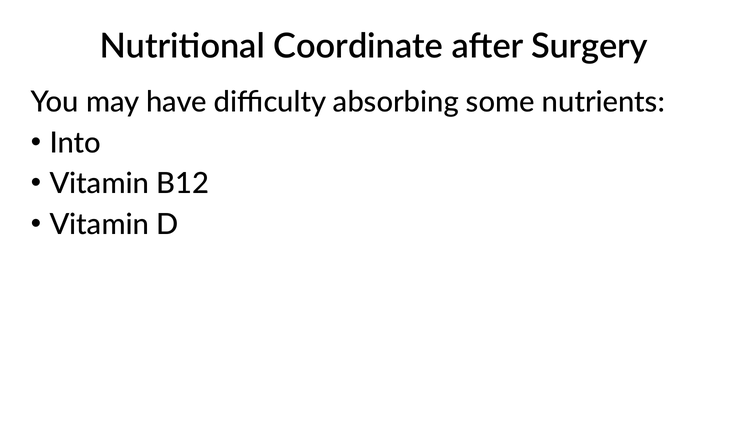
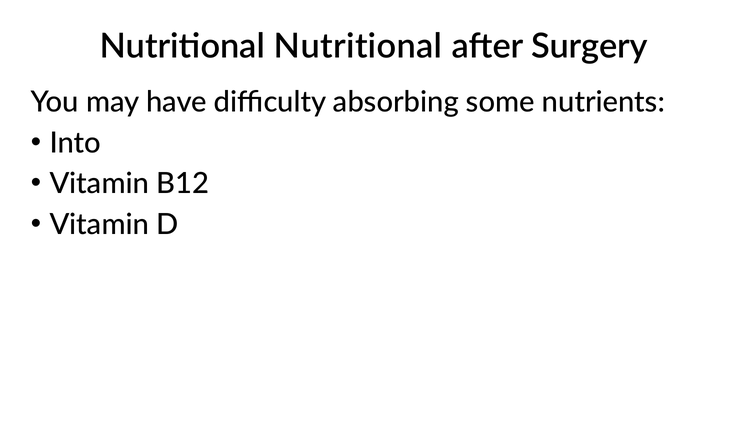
Nutritional Coordinate: Coordinate -> Nutritional (358, 46)
